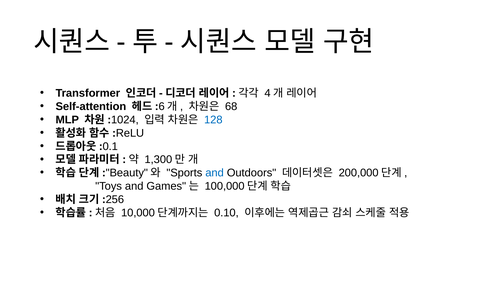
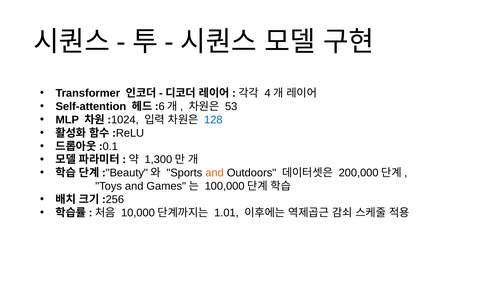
68: 68 -> 53 (231, 106)
and colour: blue -> orange (215, 173)
0.10: 0.10 -> 1.01 (226, 213)
